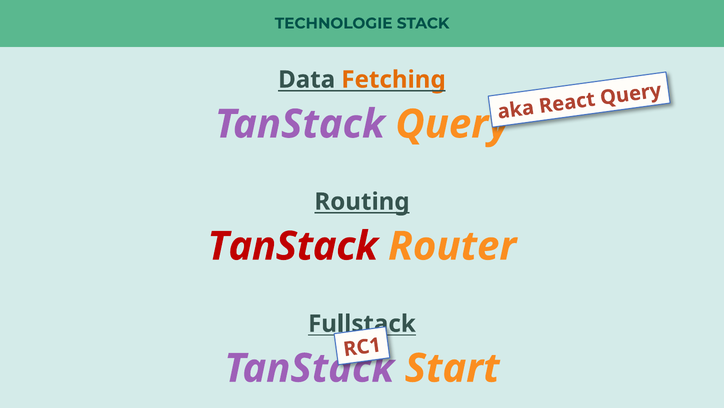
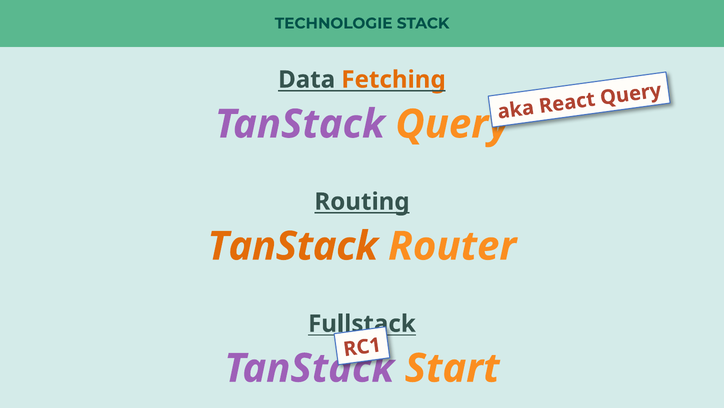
TanStack colour: red -> orange (293, 246)
